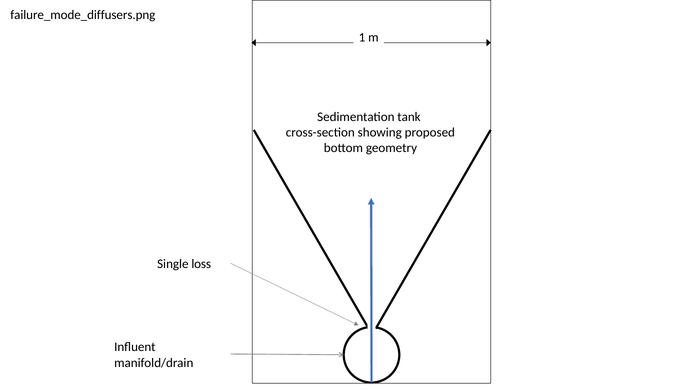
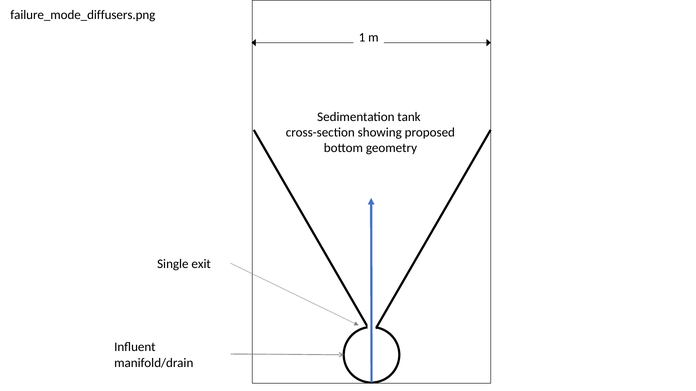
loss: loss -> exit (201, 264)
